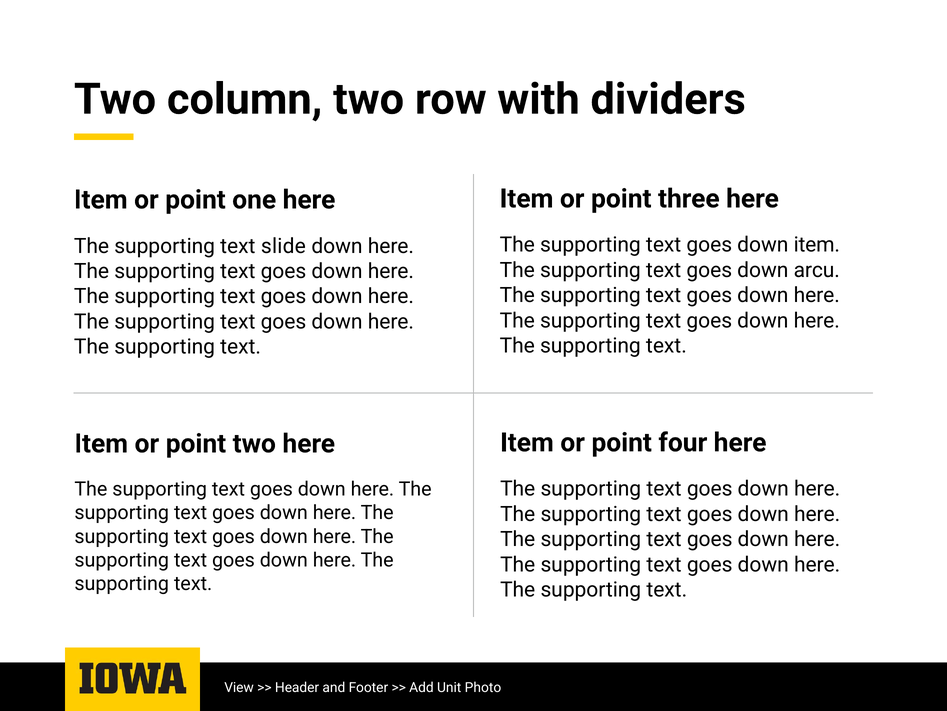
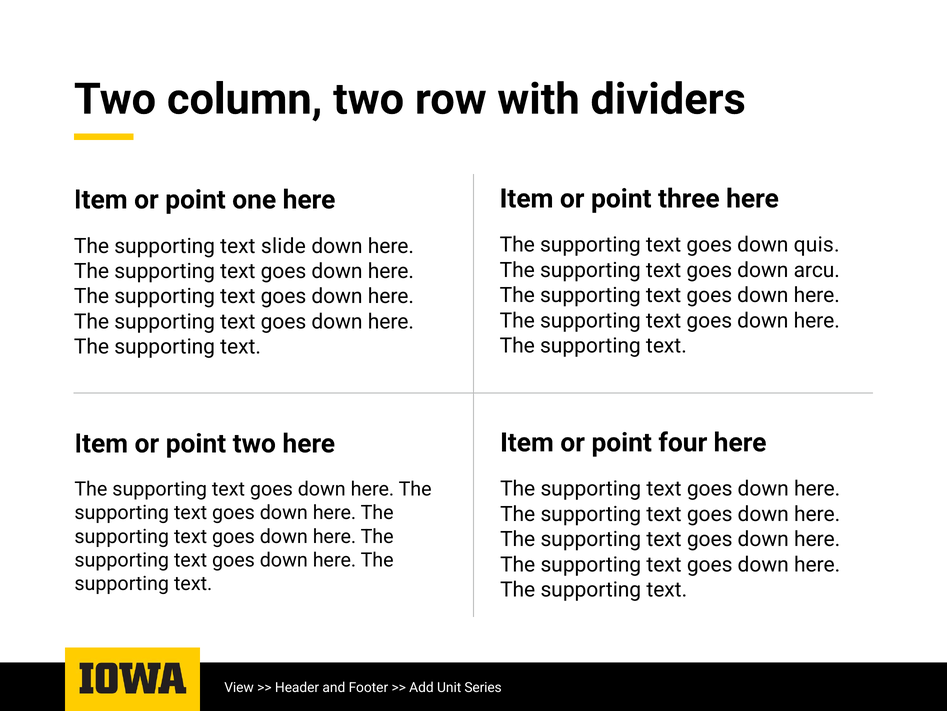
down item: item -> quis (817, 245)
Photo: Photo -> Series (483, 687)
